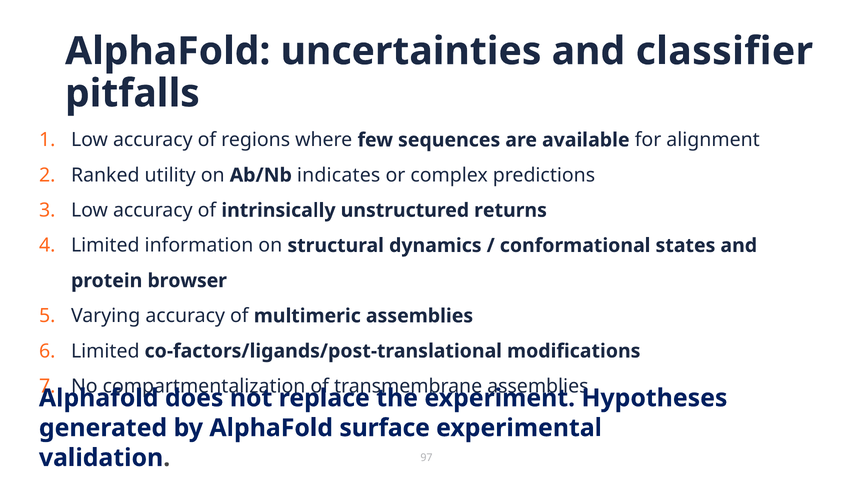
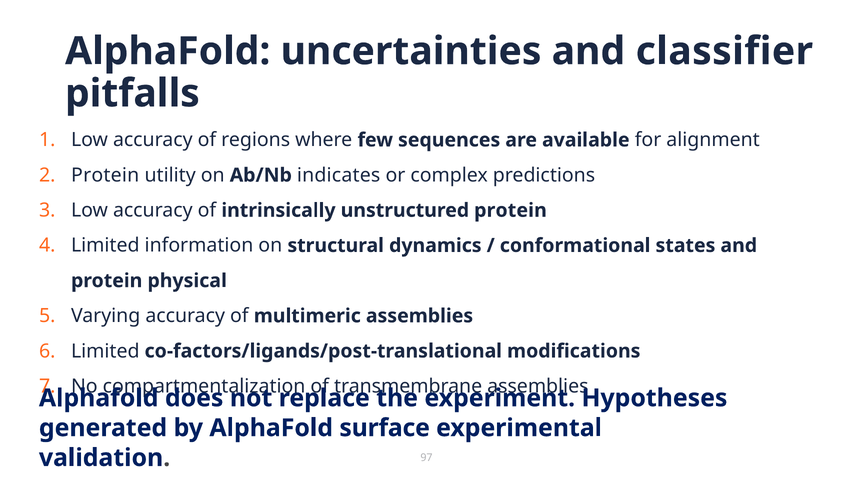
Ranked: Ranked -> Protein (105, 175)
unstructured returns: returns -> protein (510, 210)
browser: browser -> physical (187, 281)
